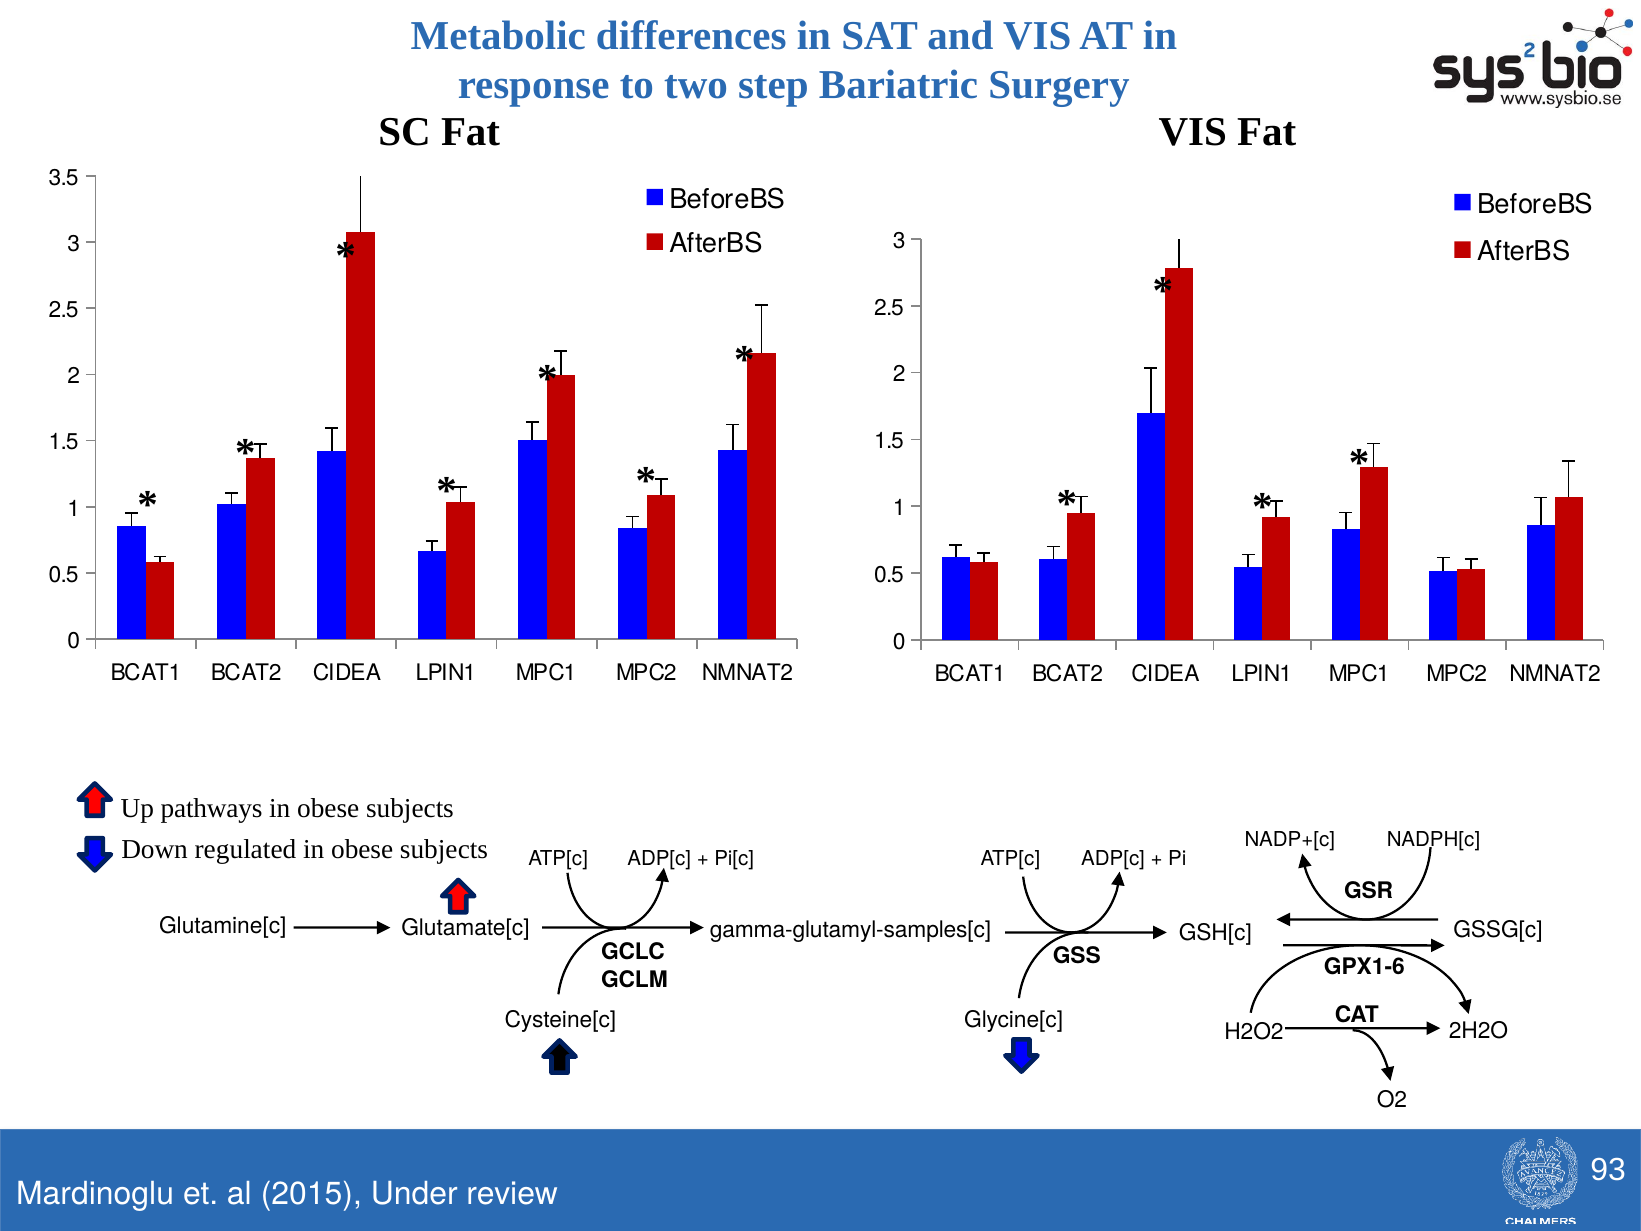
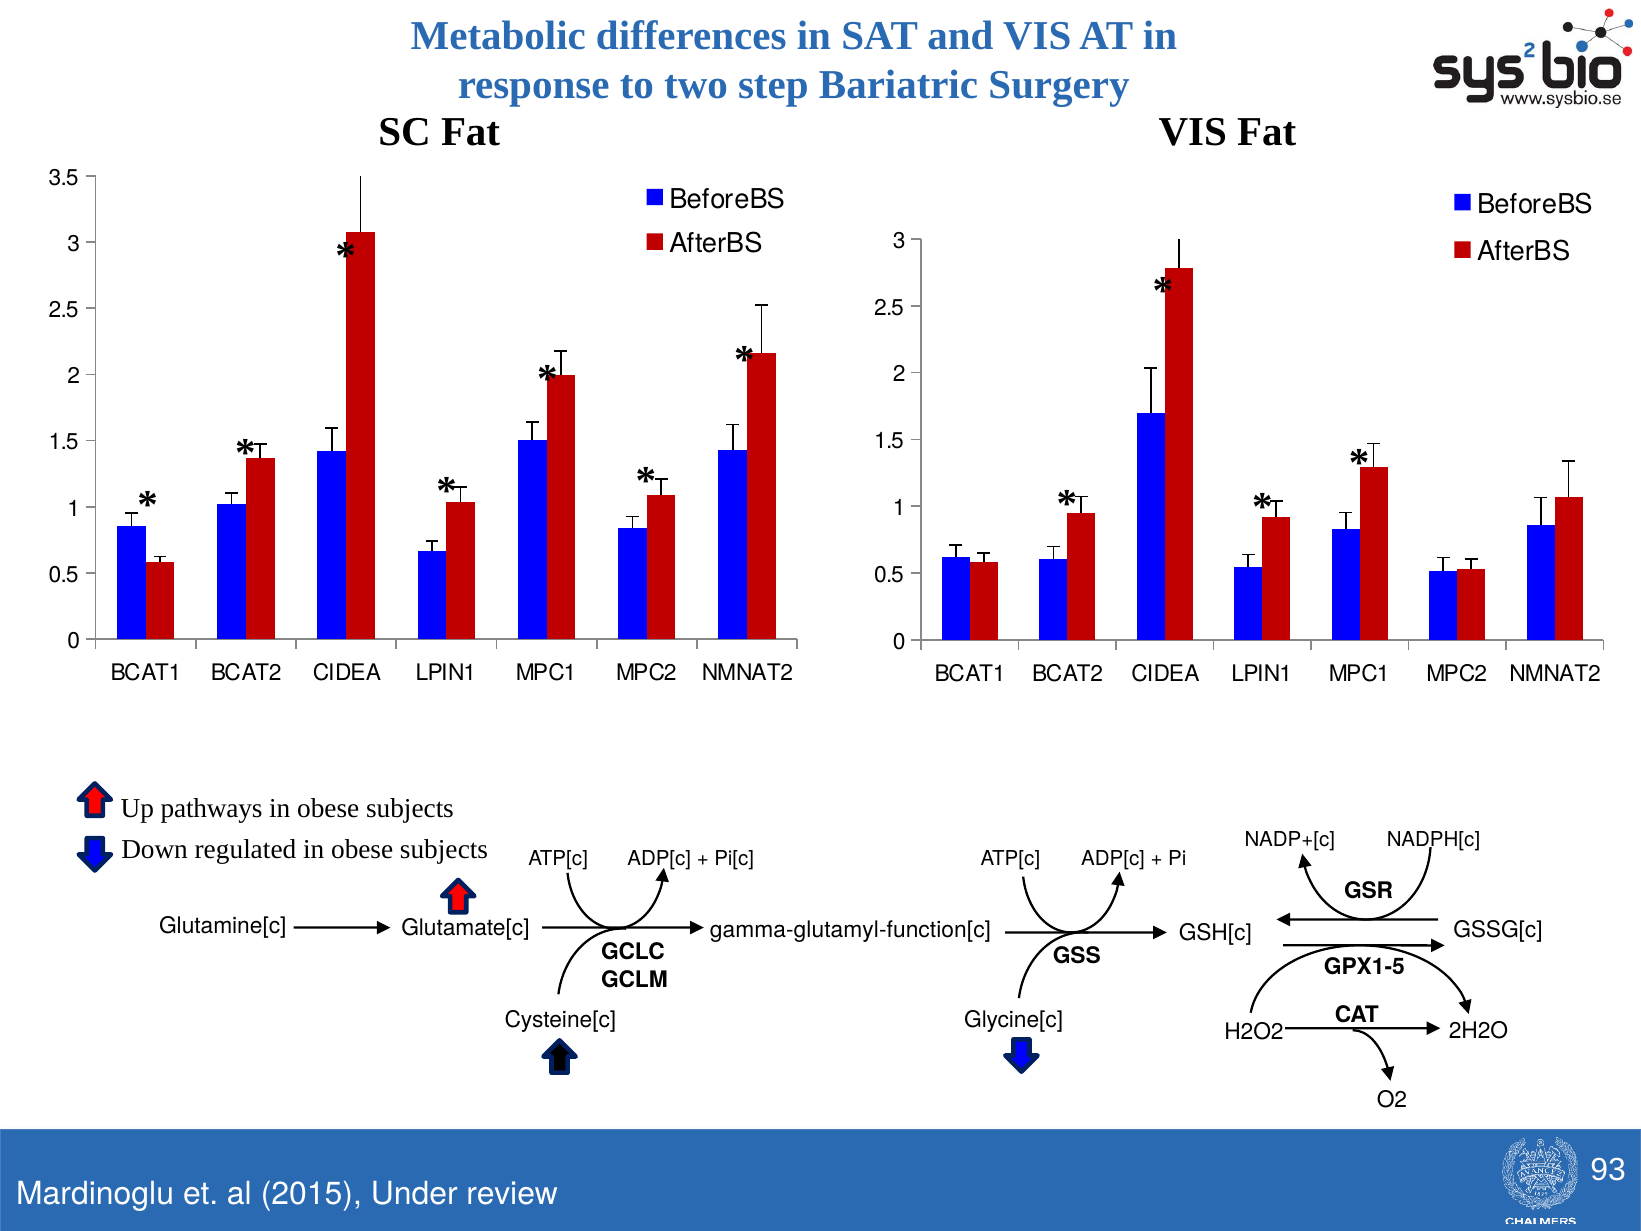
gamma-glutamyl-samples[c: gamma-glutamyl-samples[c -> gamma-glutamyl-function[c (850, 930)
GPX1-6: GPX1-6 -> GPX1-5 (1364, 967)
